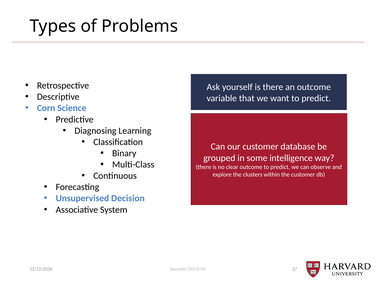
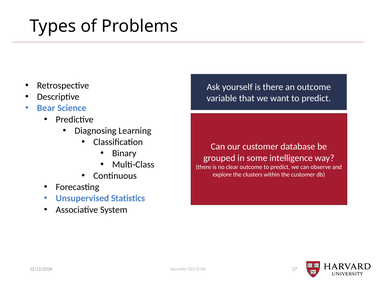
Corn: Corn -> Bear (46, 108)
Decision: Decision -> Statistics (128, 198)
